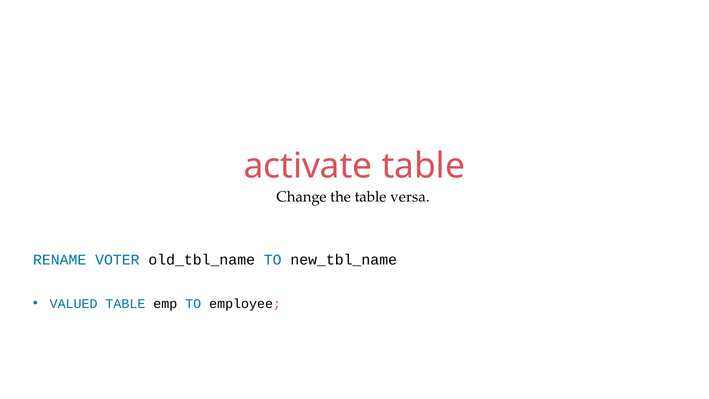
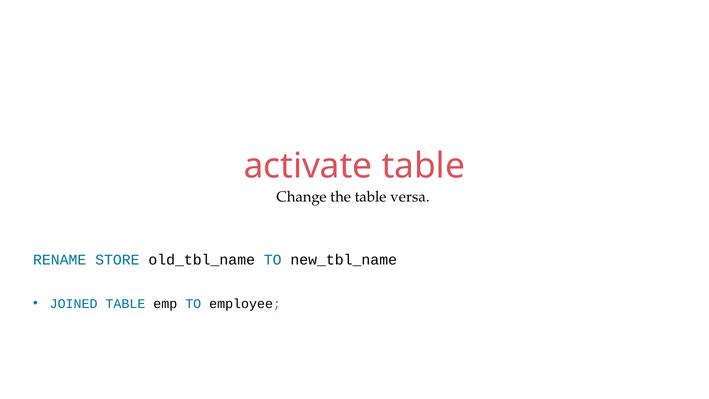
VOTER: VOTER -> STORE (117, 260)
VALUED: VALUED -> JOINED (74, 304)
